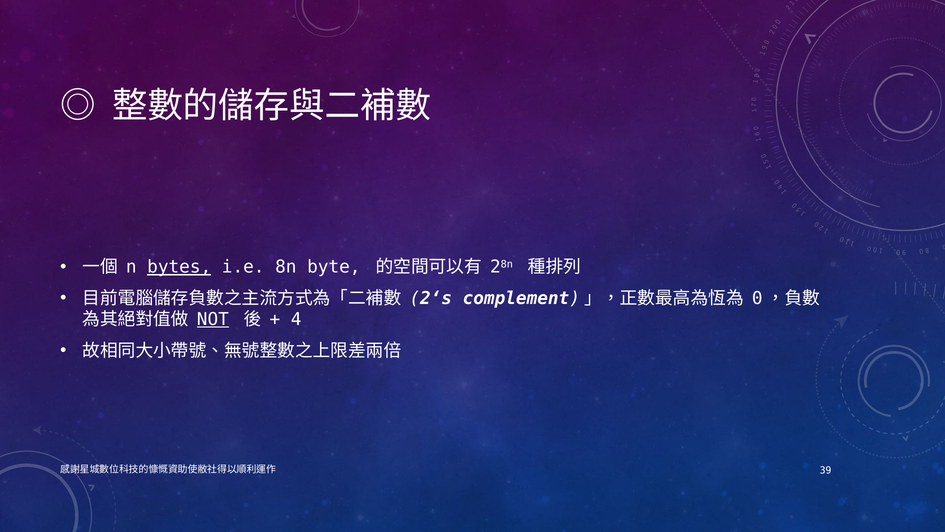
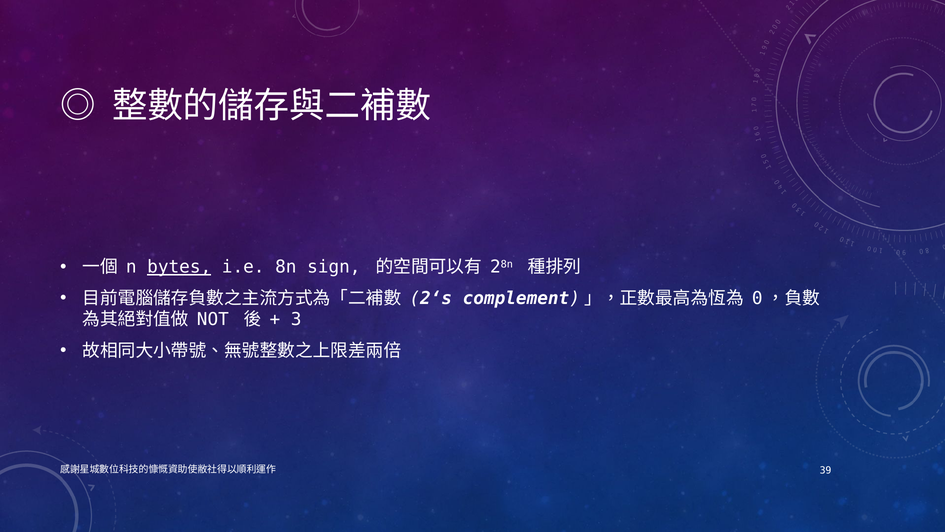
byte: byte -> sign (334, 267)
NOT underline: present -> none (213, 319)
4: 4 -> 3 (296, 319)
